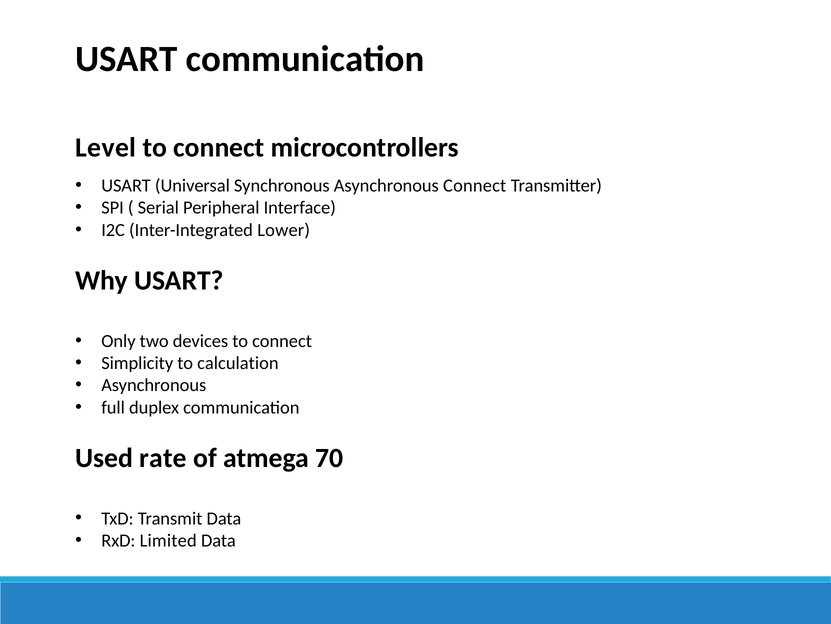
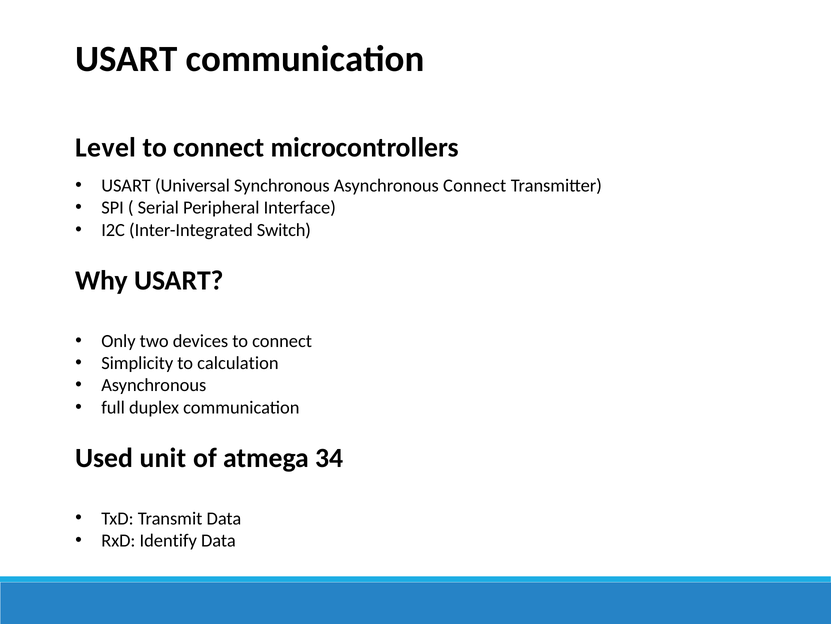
Lower: Lower -> Switch (284, 230)
rate: rate -> unit (163, 458)
70: 70 -> 34 (329, 458)
Limited: Limited -> Identify (168, 540)
